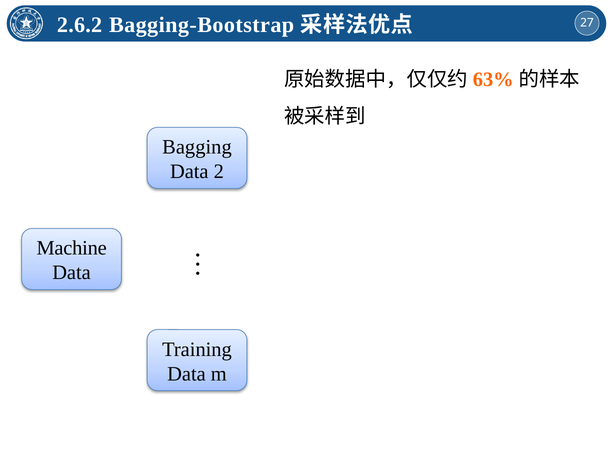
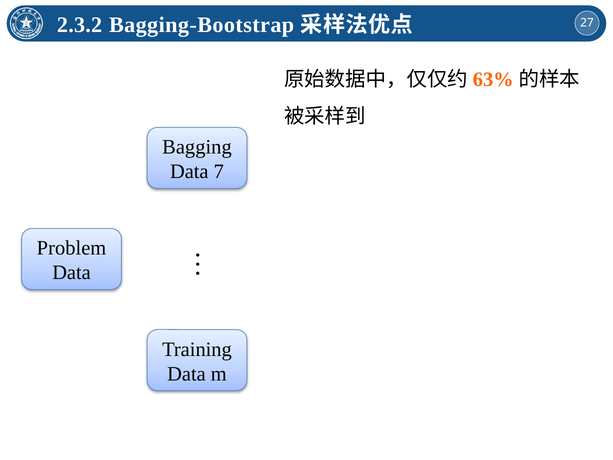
2.6.2: 2.6.2 -> 2.3.2 (80, 25)
2: 2 -> 7 (219, 172)
Machine: Machine -> Problem (71, 248)
